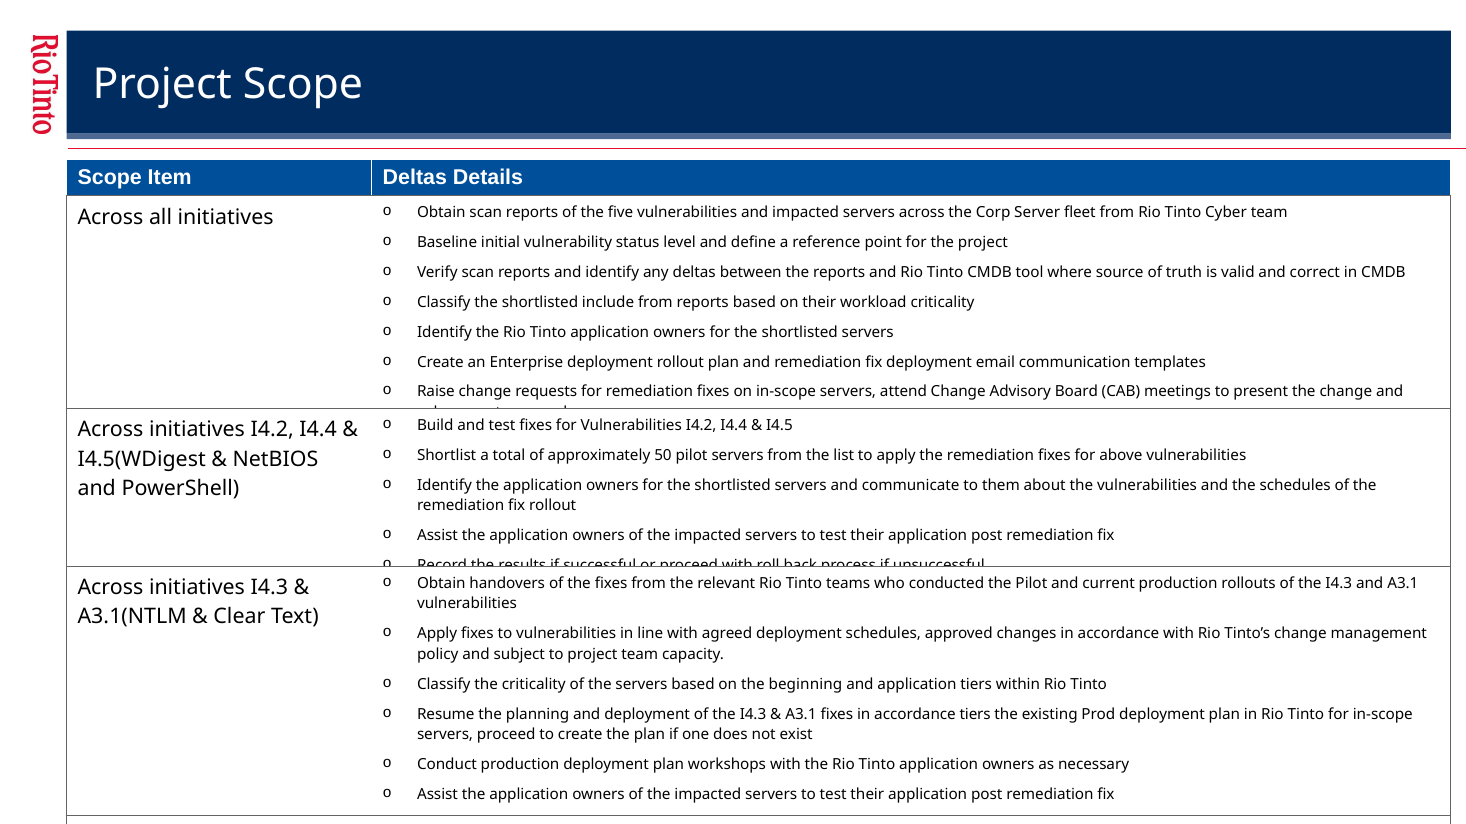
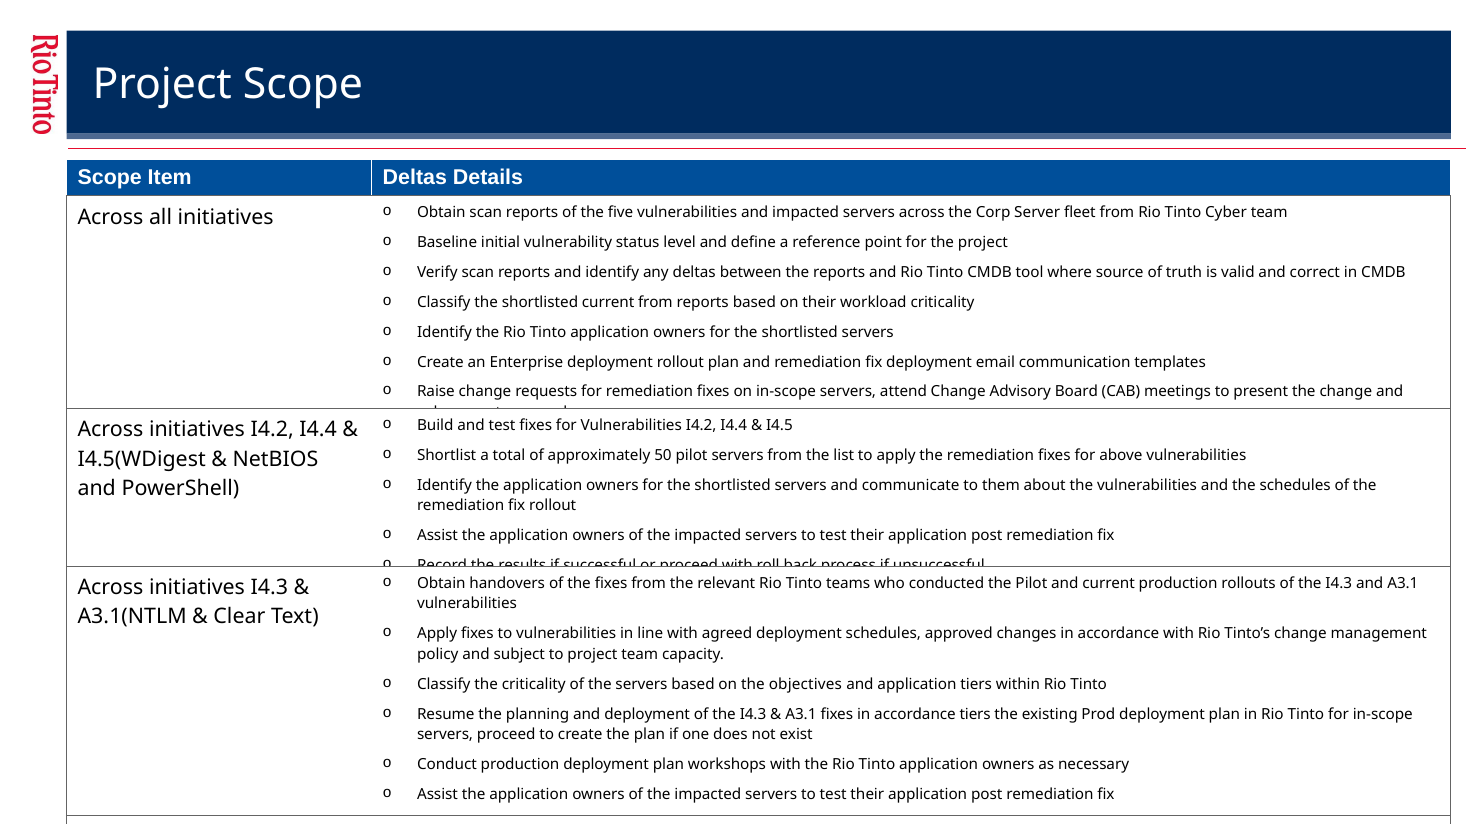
shortlisted include: include -> current (608, 302)
beginning: beginning -> objectives (805, 685)
